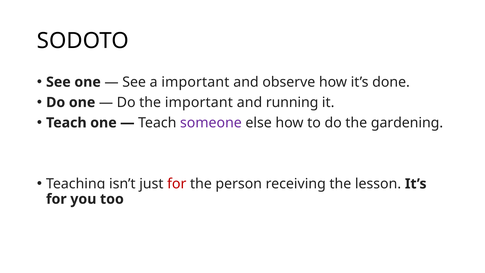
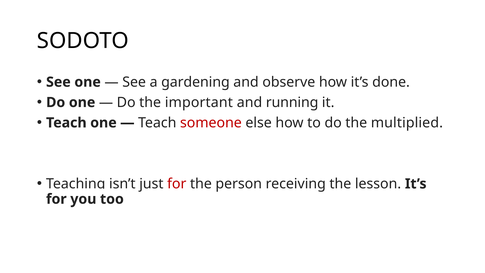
a important: important -> gardening (195, 82)
someone colour: purple -> red (211, 123)
gardening: gardening -> multiplied (407, 123)
